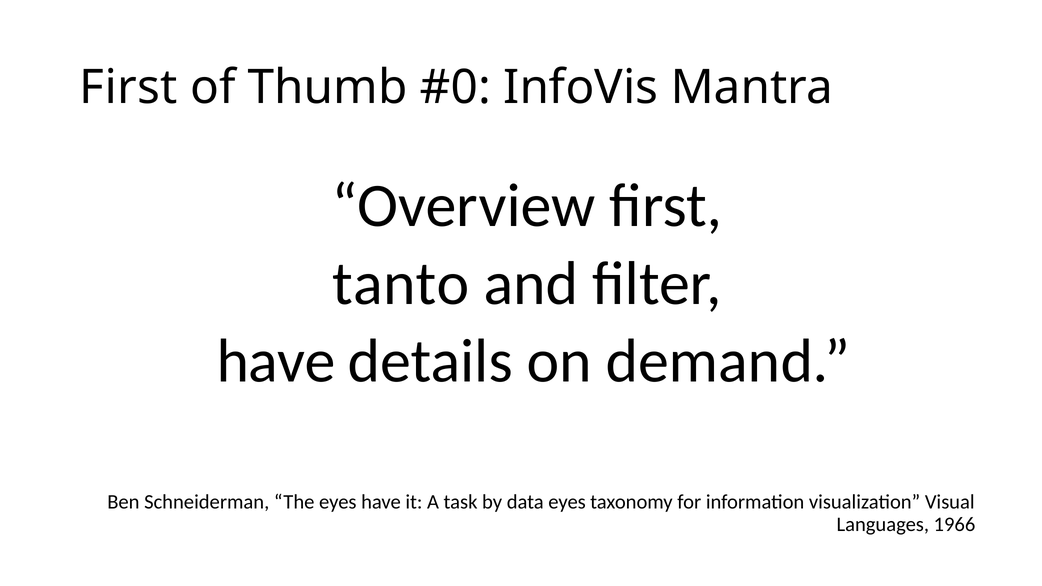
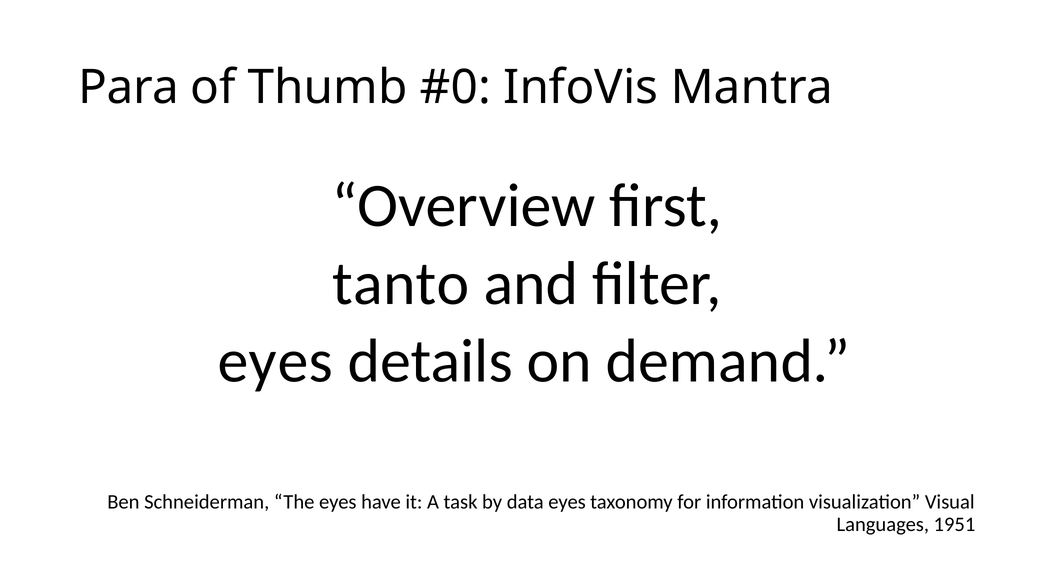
First: First -> Para (129, 88)
have: have -> eyes (275, 361)
1966: 1966 -> 1951 (954, 524)
